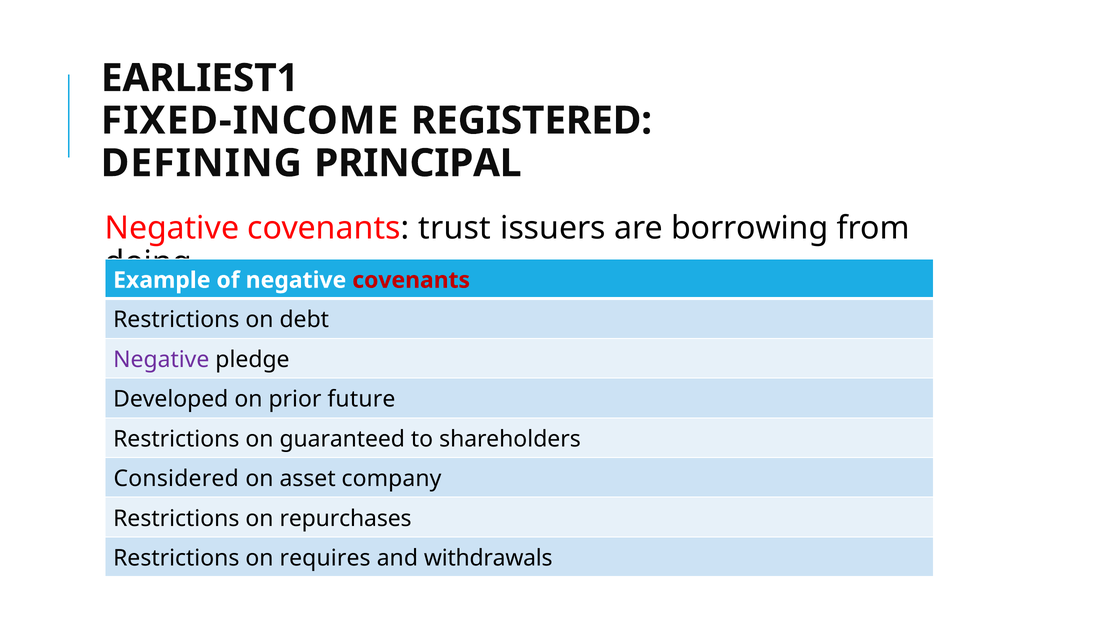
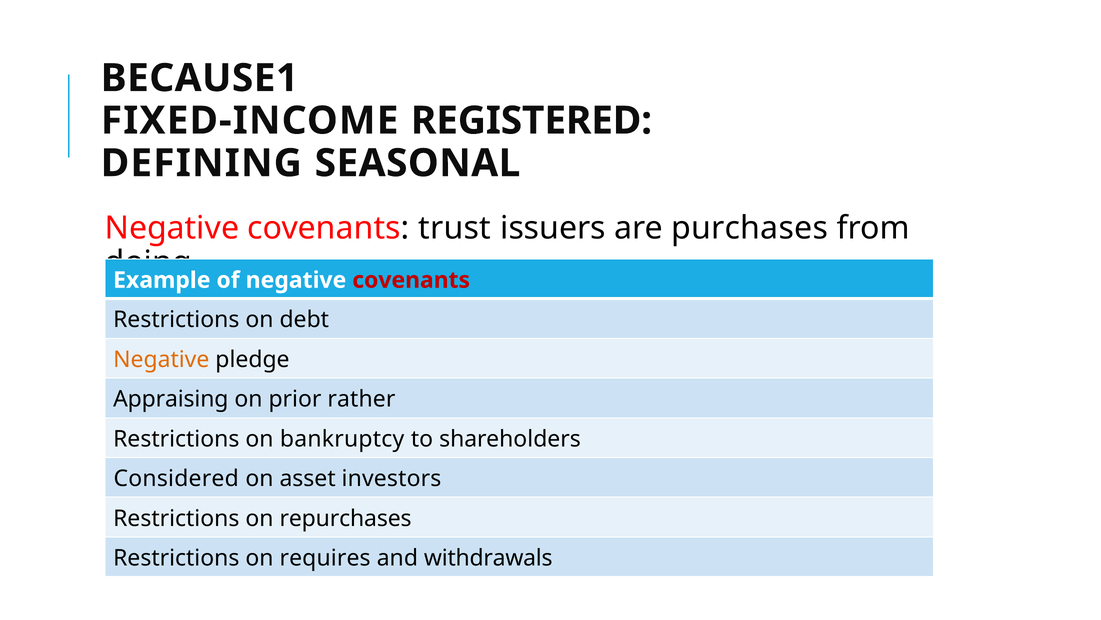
EARLIEST1: EARLIEST1 -> BECAUSE1 (199, 78)
PRINCIPAL: PRINCIPAL -> SEASONAL (417, 163)
borrowing: borrowing -> purchases (750, 228)
Negative colour: purple -> orange (161, 359)
Developed: Developed -> Appraising (171, 399)
future: future -> rather (361, 399)
guaranteed: guaranteed -> bankruptcy (342, 439)
company: company -> investors (391, 478)
